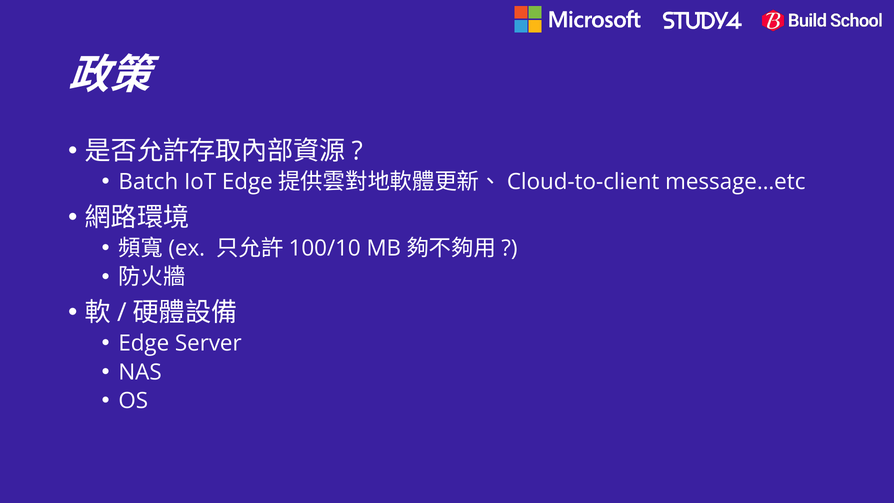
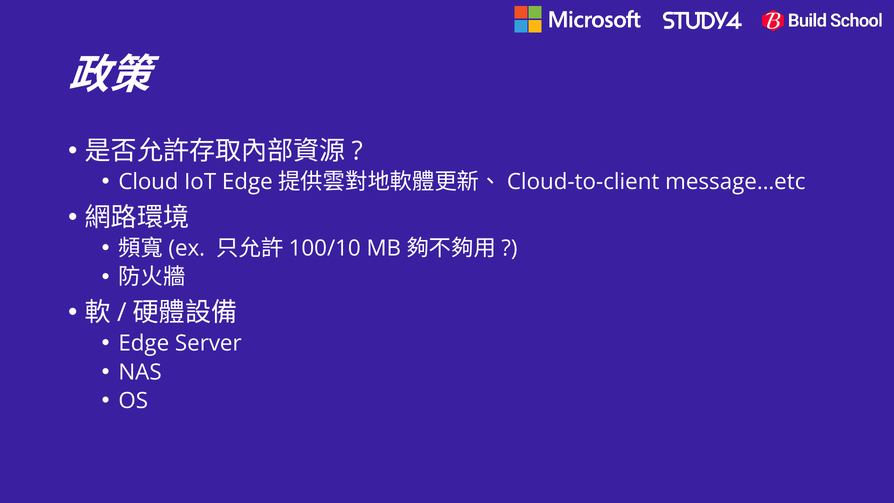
Batch: Batch -> Cloud (148, 182)
